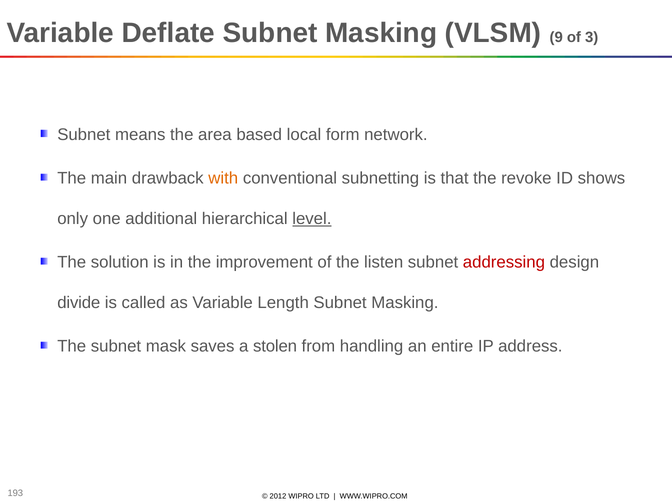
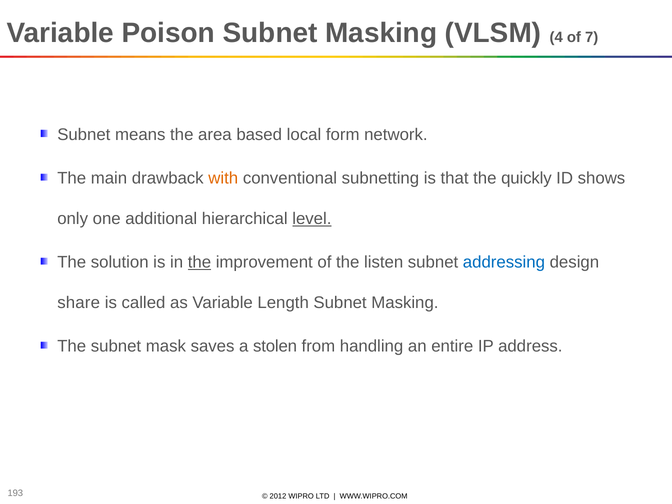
Deflate: Deflate -> Poison (168, 33)
9: 9 -> 4 (556, 37)
3: 3 -> 7 (592, 37)
revoke: revoke -> quickly (526, 178)
the underline: none -> present (199, 262)
addressing colour: red -> blue (504, 262)
divide: divide -> share (79, 303)
